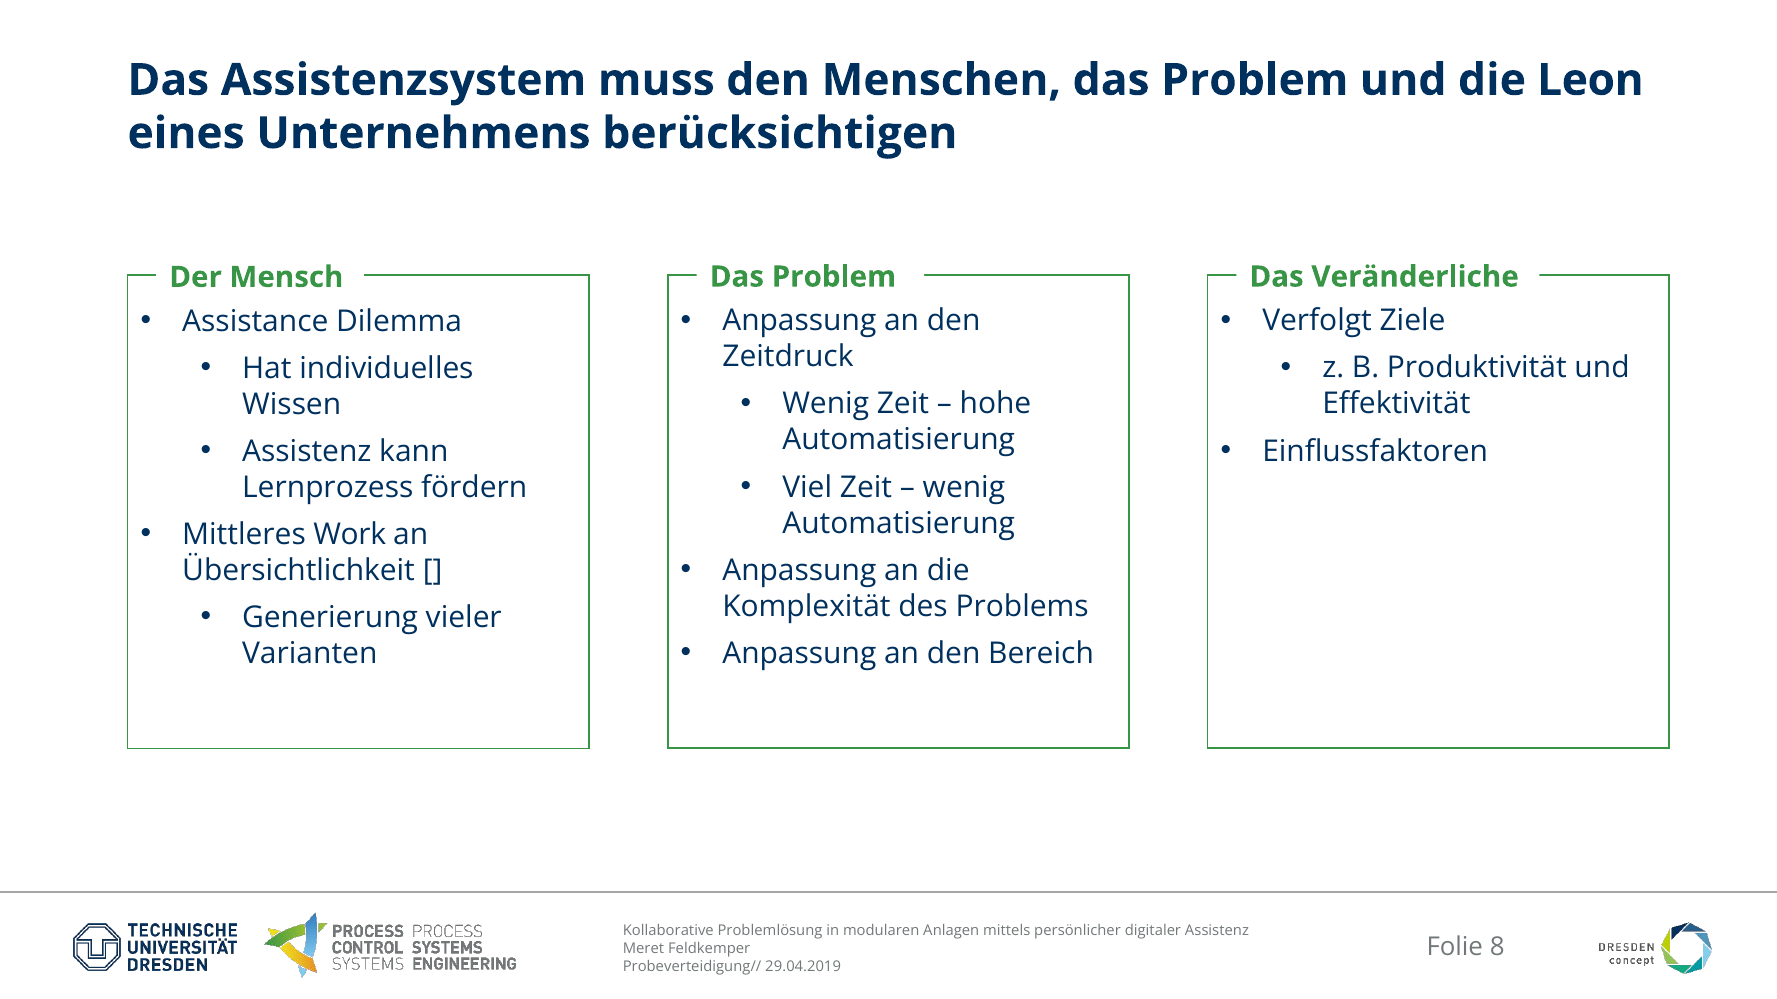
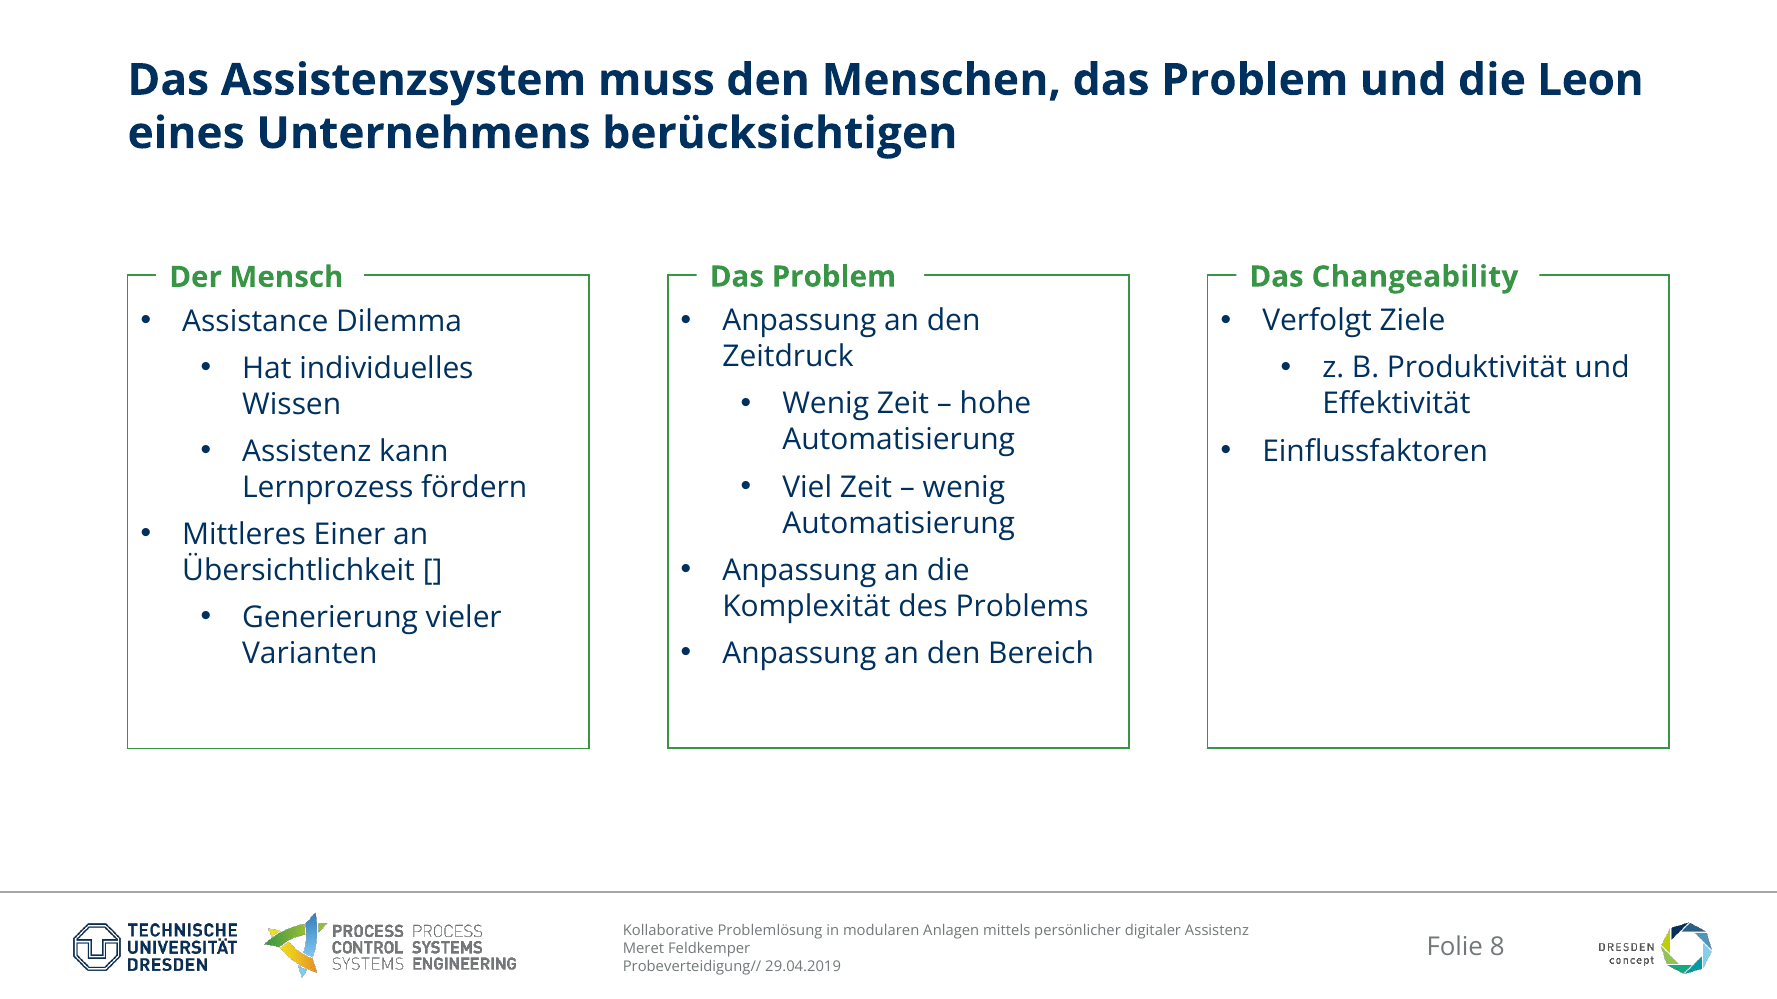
Veränderliche: Veränderliche -> Changeability (1415, 277)
Work: Work -> Einer (350, 535)
